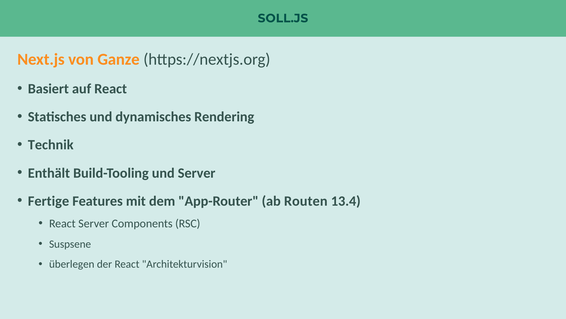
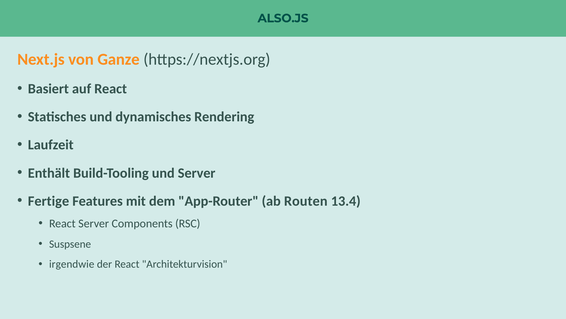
SOLL.JS: SOLL.JS -> ALSO.JS (283, 18)
Technik: Technik -> Laufzeit (51, 145)
überlegen: überlegen -> irgendwie (72, 264)
